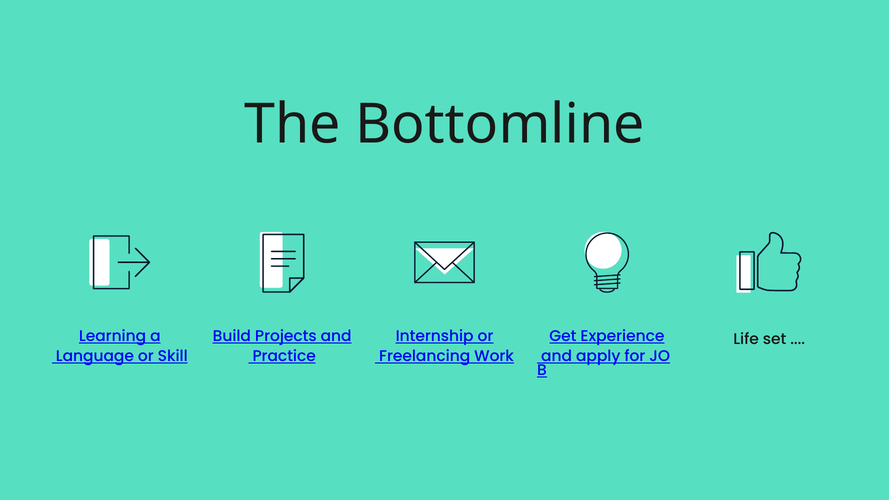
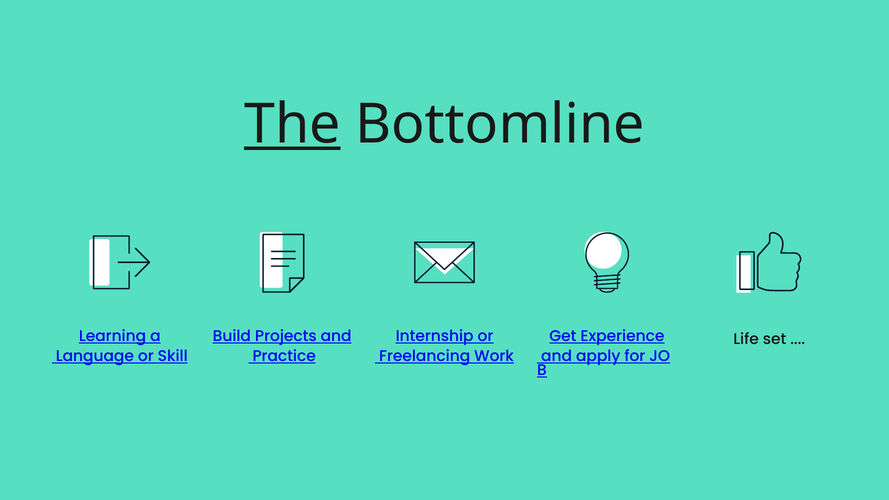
The underline: none -> present (292, 124)
